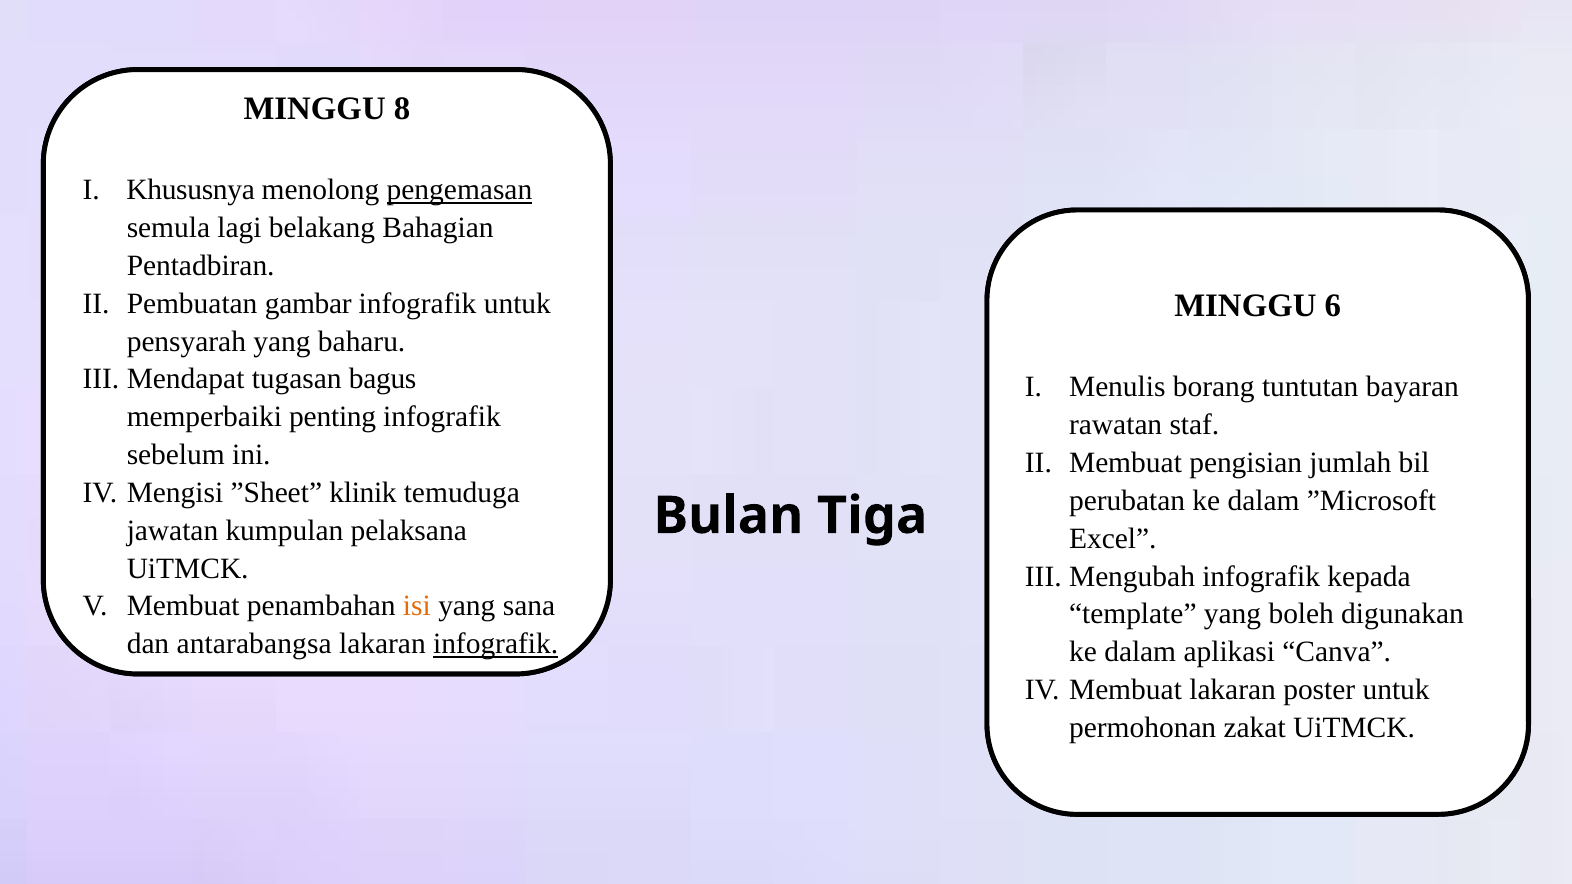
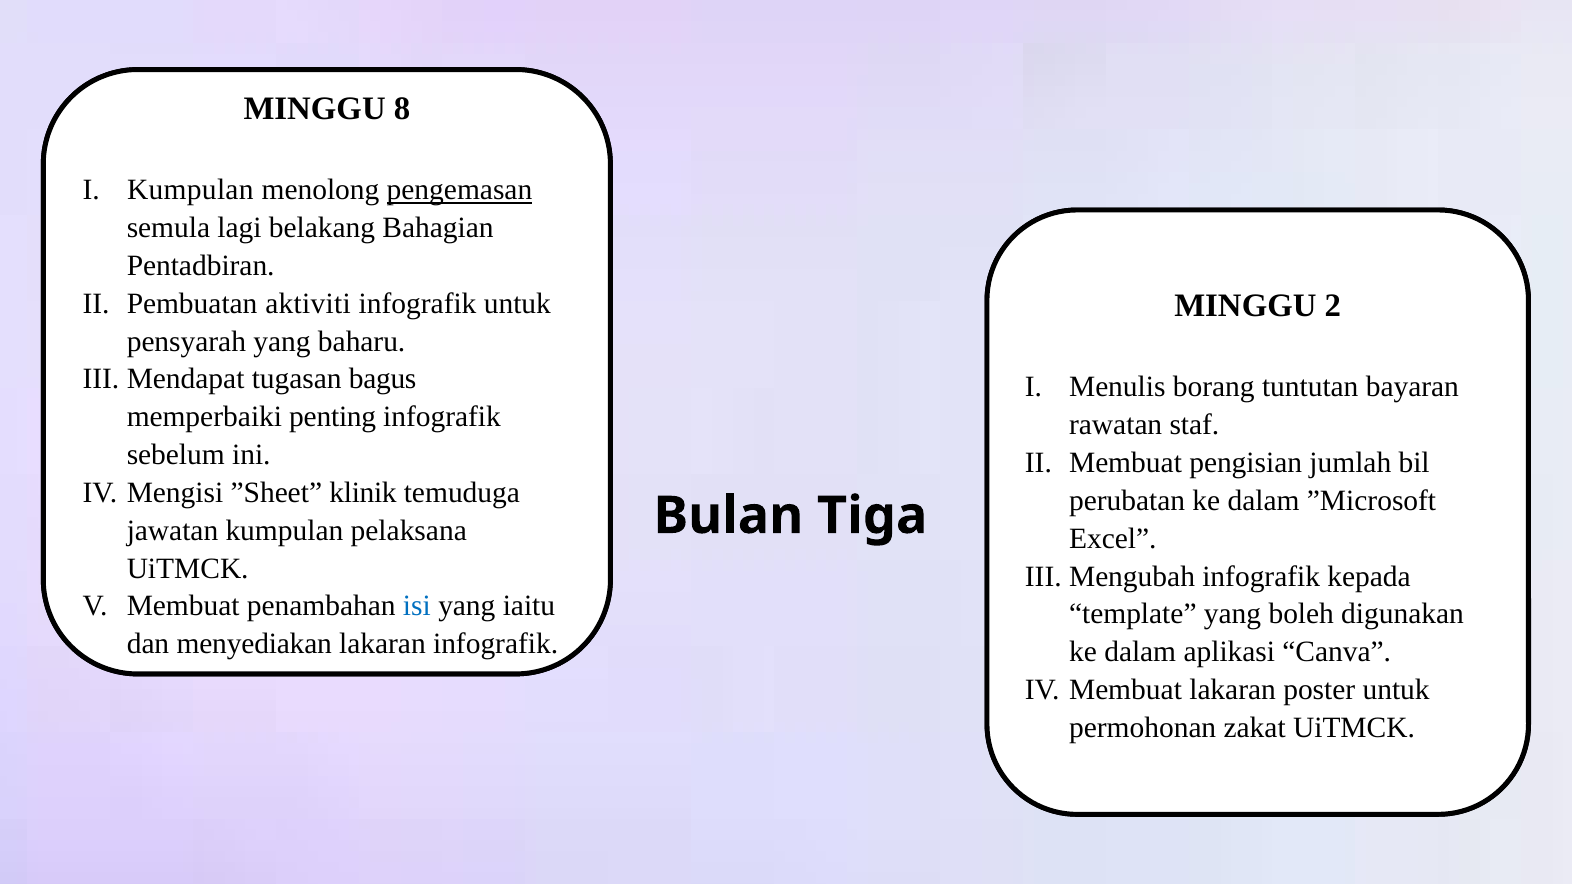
Khususnya: Khususnya -> Kumpulan (190, 190)
gambar: gambar -> aktiviti (308, 304)
6: 6 -> 2 (1333, 306)
isi colour: orange -> blue (417, 606)
sana: sana -> iaitu (529, 606)
antarabangsa: antarabangsa -> menyediakan (254, 644)
infografik underline: present -> none (496, 644)
